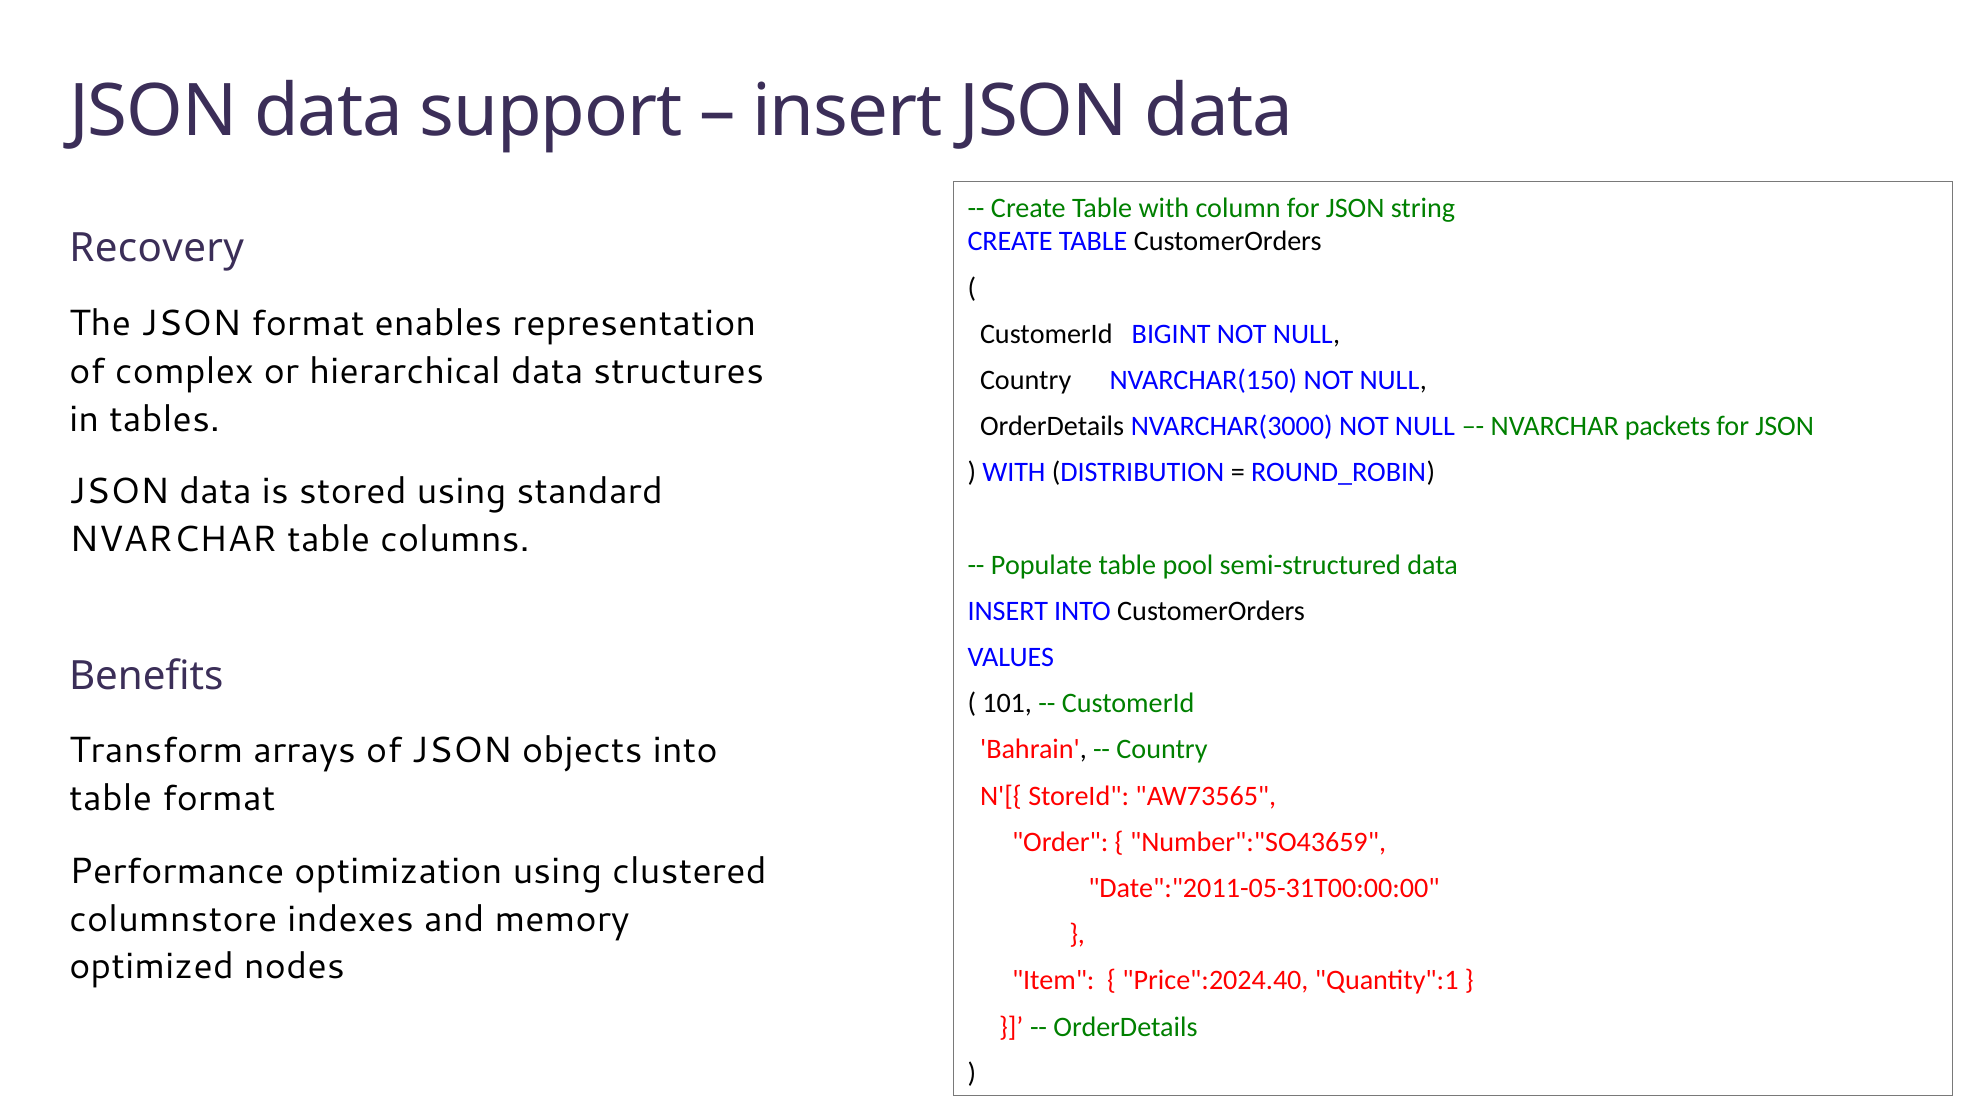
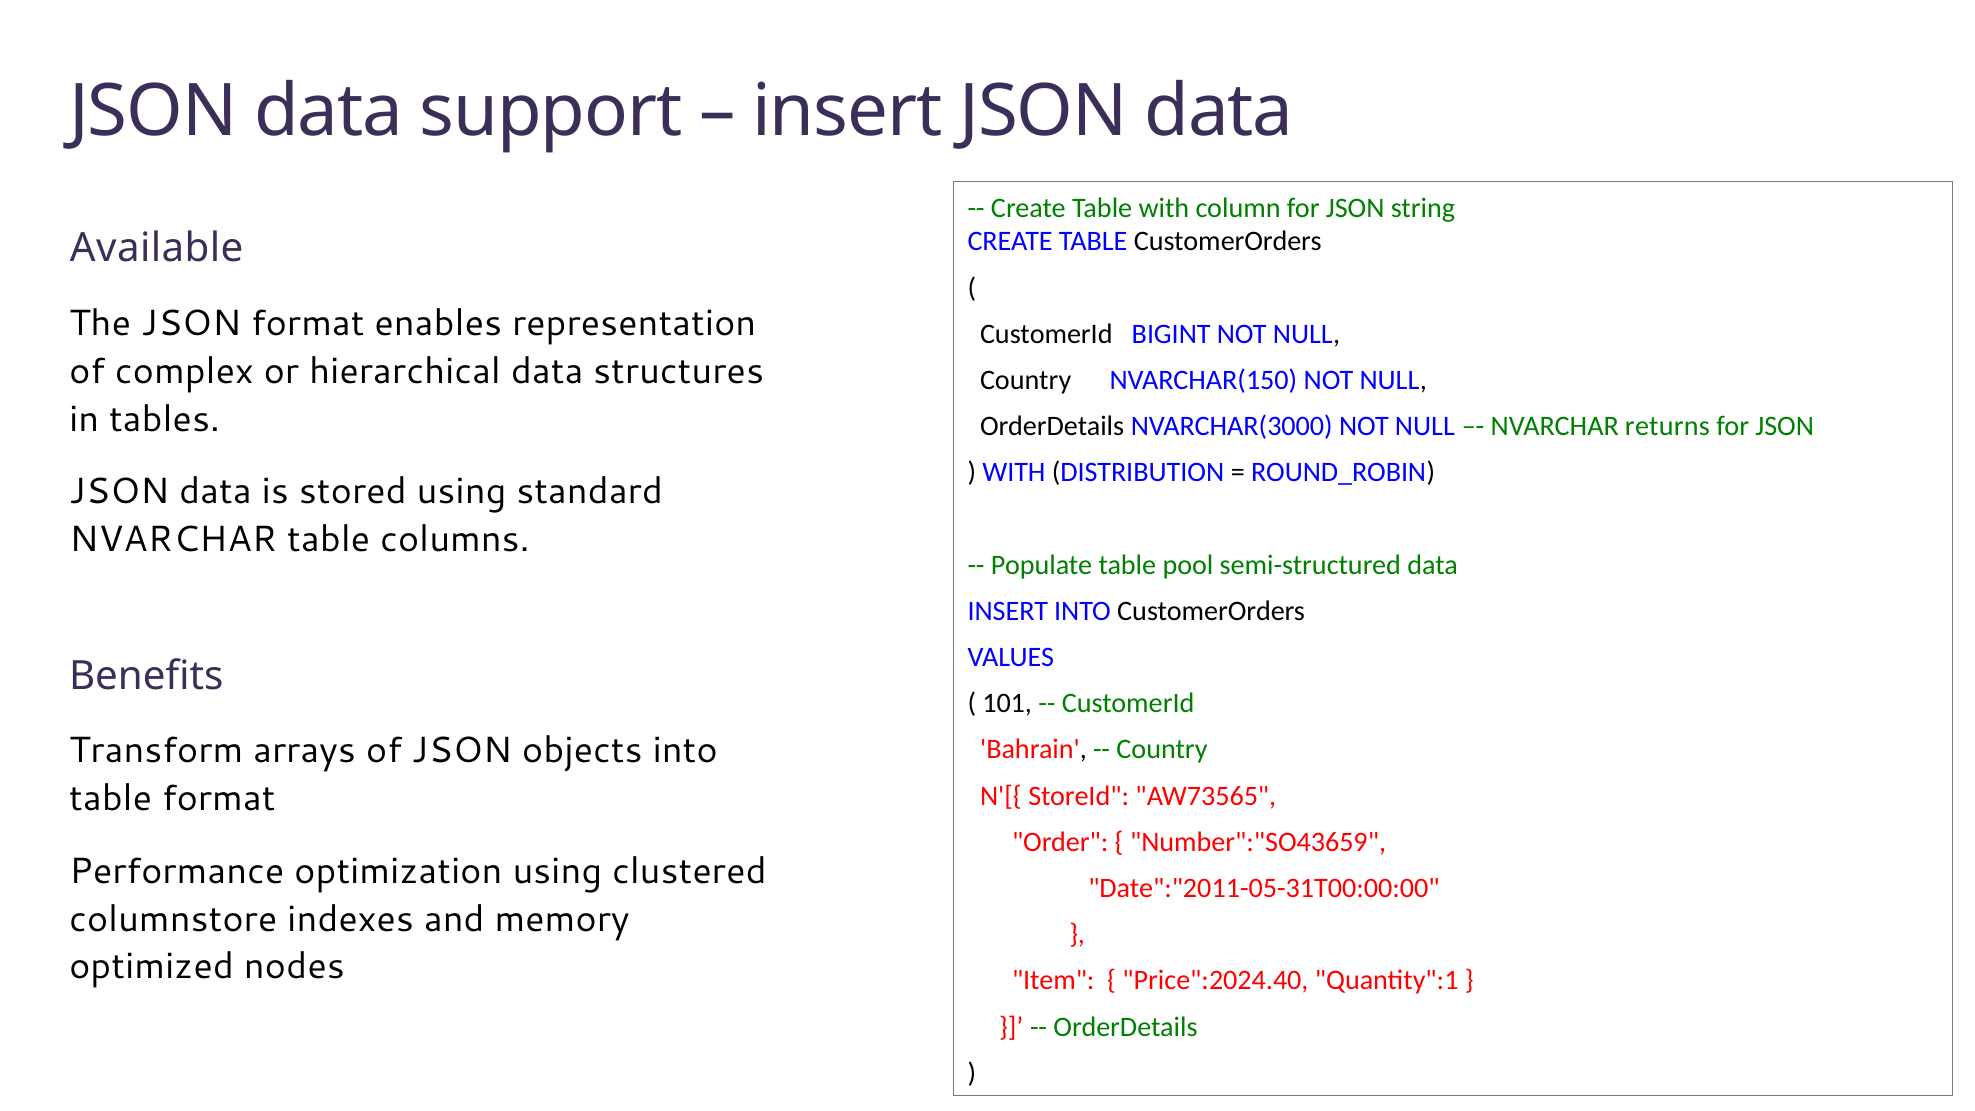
Recovery: Recovery -> Available (157, 248)
packets: packets -> returns (1667, 426)
